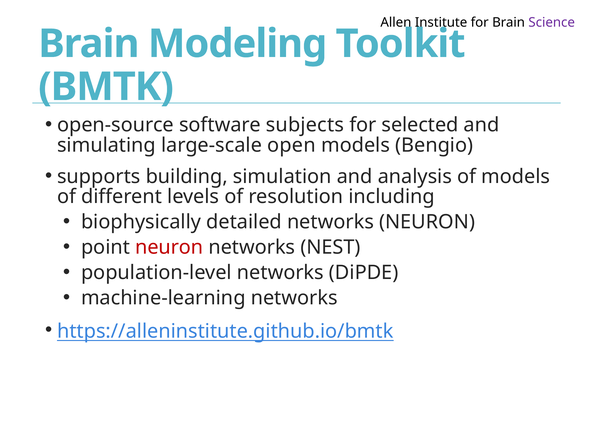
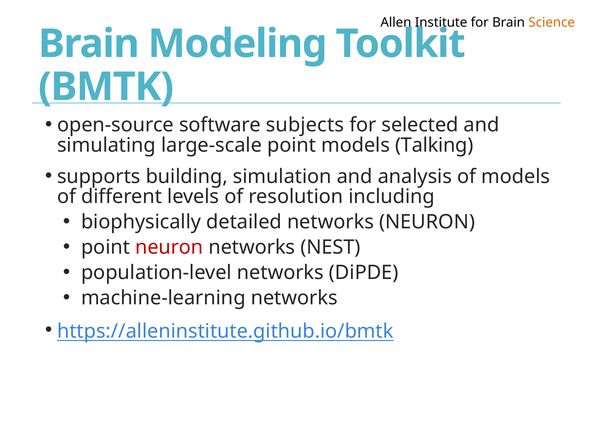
Science colour: purple -> orange (552, 22)
large-scale open: open -> point (292, 145)
Bengio: Bengio -> Talking (434, 145)
